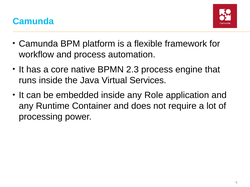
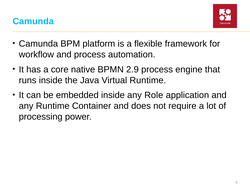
2.3: 2.3 -> 2.9 (132, 70)
Virtual Services: Services -> Runtime (148, 80)
